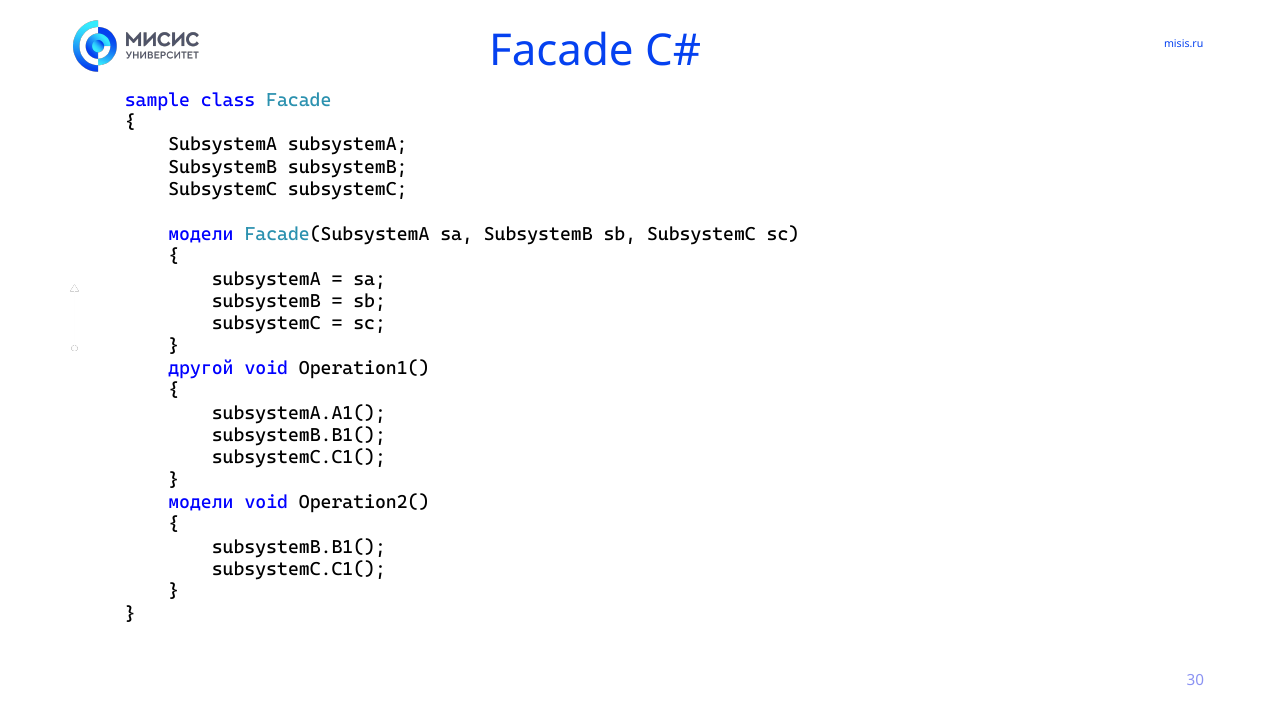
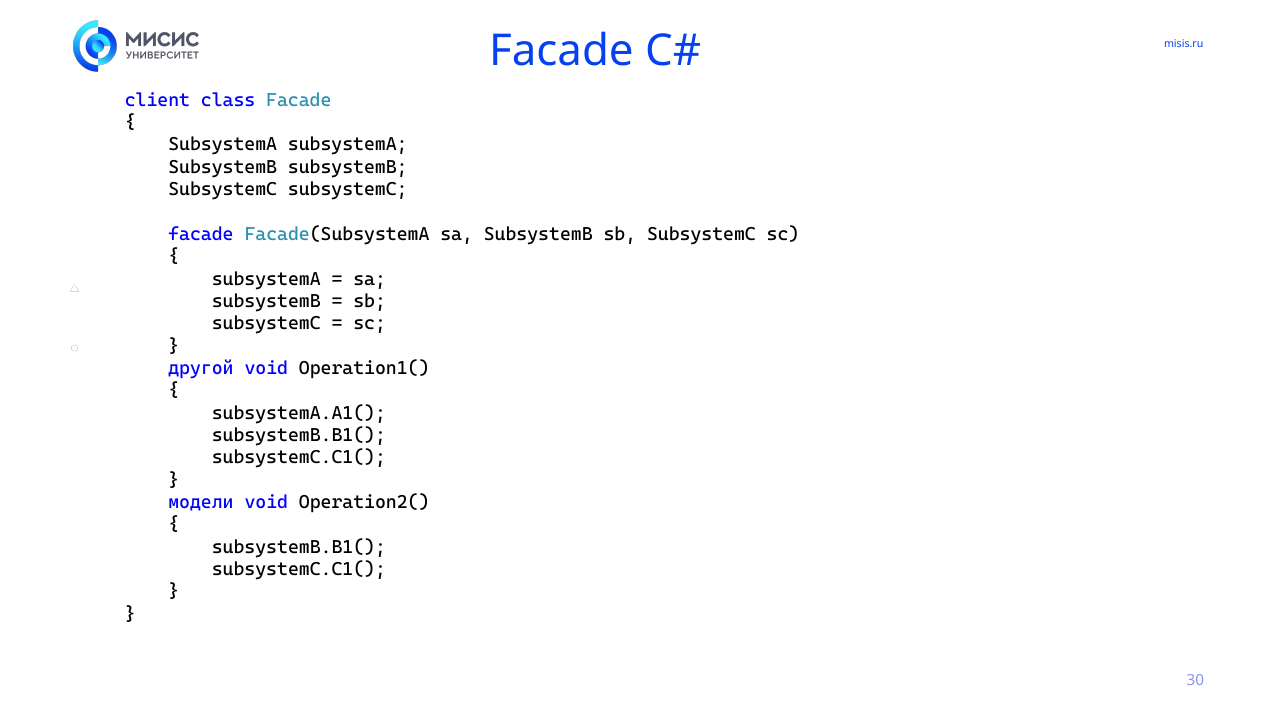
sample: sample -> client (157, 100)
модели: модели -> facade (201, 234)
